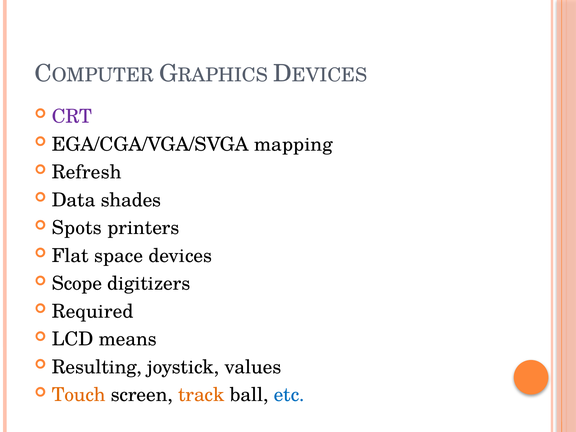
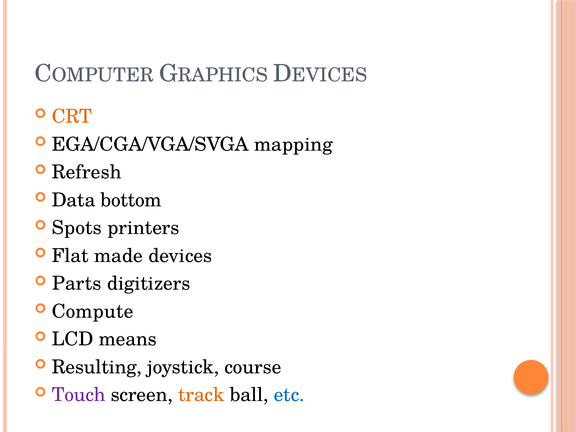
CRT colour: purple -> orange (72, 117)
shades: shades -> bottom (131, 200)
space: space -> made (118, 256)
Scope: Scope -> Parts (77, 284)
Required: Required -> Compute (93, 311)
values: values -> course (253, 367)
Touch colour: orange -> purple (79, 395)
